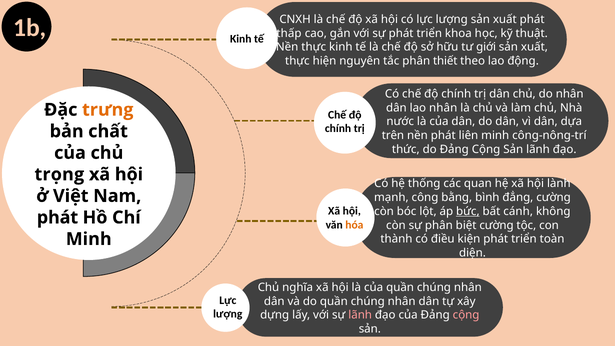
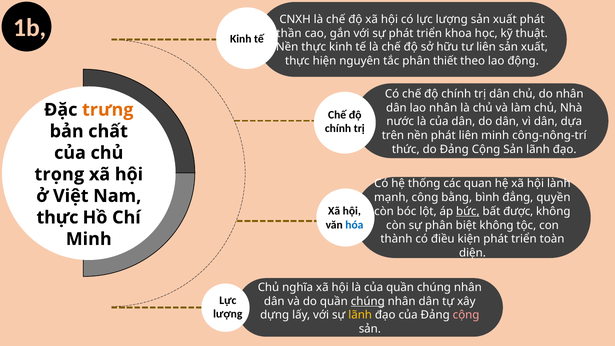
thấp: thấp -> thần (289, 33)
tư giới: giới -> liên (486, 47)
đẳng cường: cường -> quyền (553, 197)
cánh: cánh -> được (518, 211)
phát: phát -> thực (57, 217)
hóa colour: orange -> blue (354, 225)
biệt cường: cường -> không (497, 225)
chúng underline: none -> present (368, 301)
lãnh colour: pink -> yellow (360, 315)
